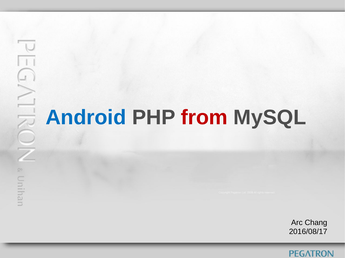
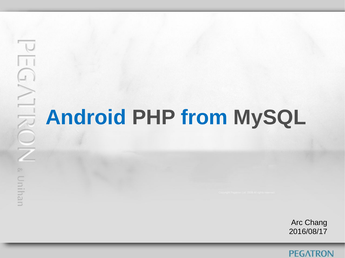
from colour: red -> blue (204, 118)
